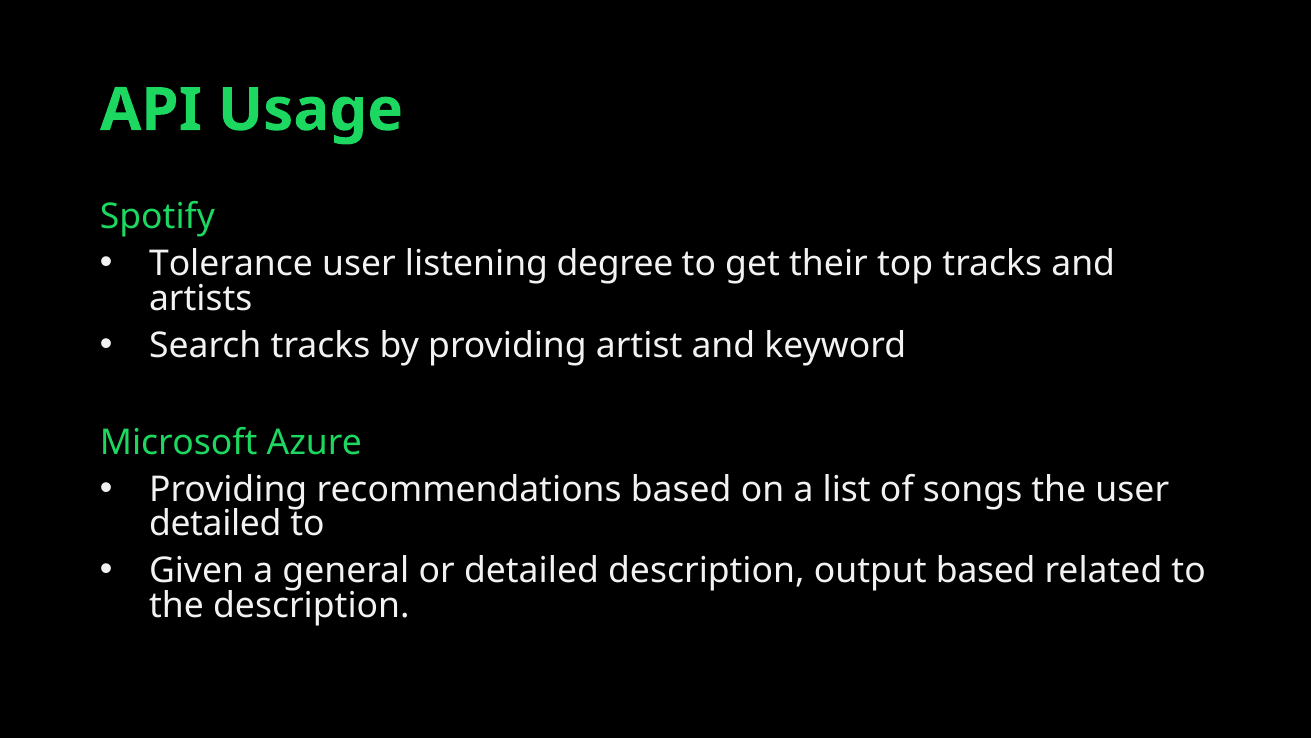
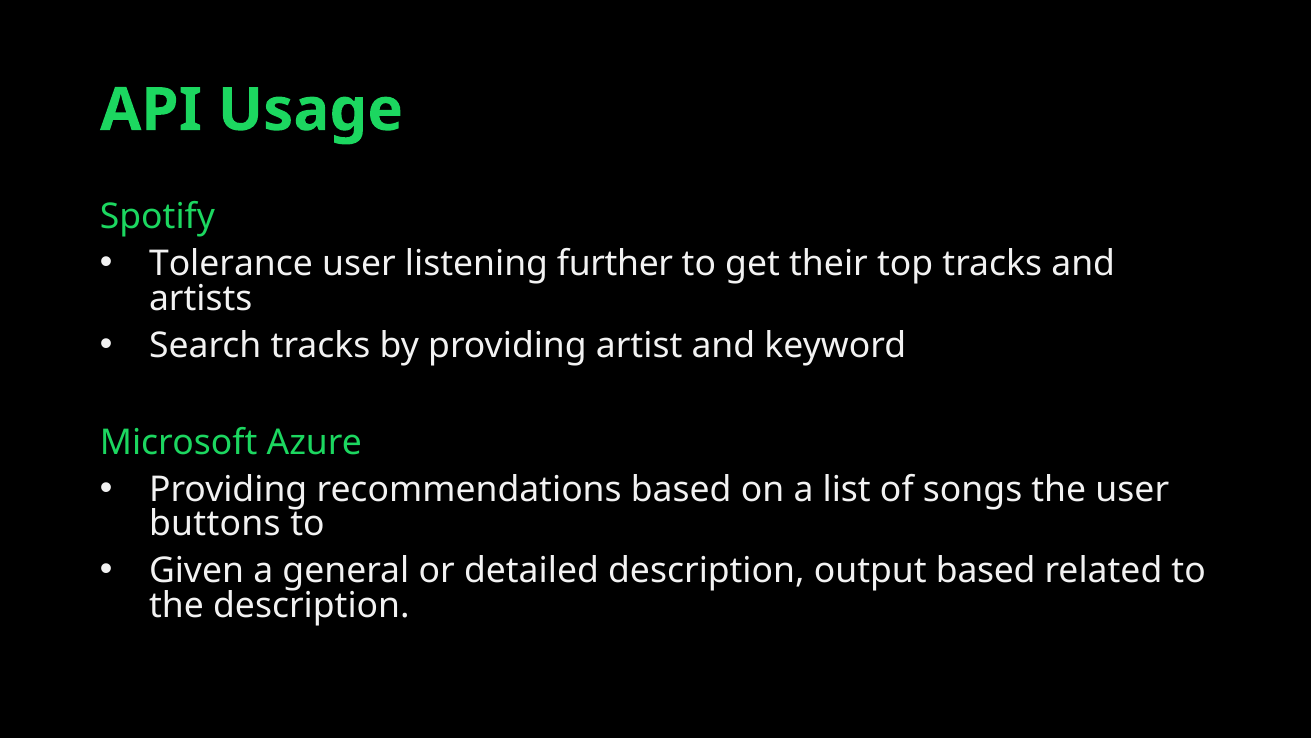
degree: degree -> further (615, 264)
detailed: detailed -> buttons (215, 524)
